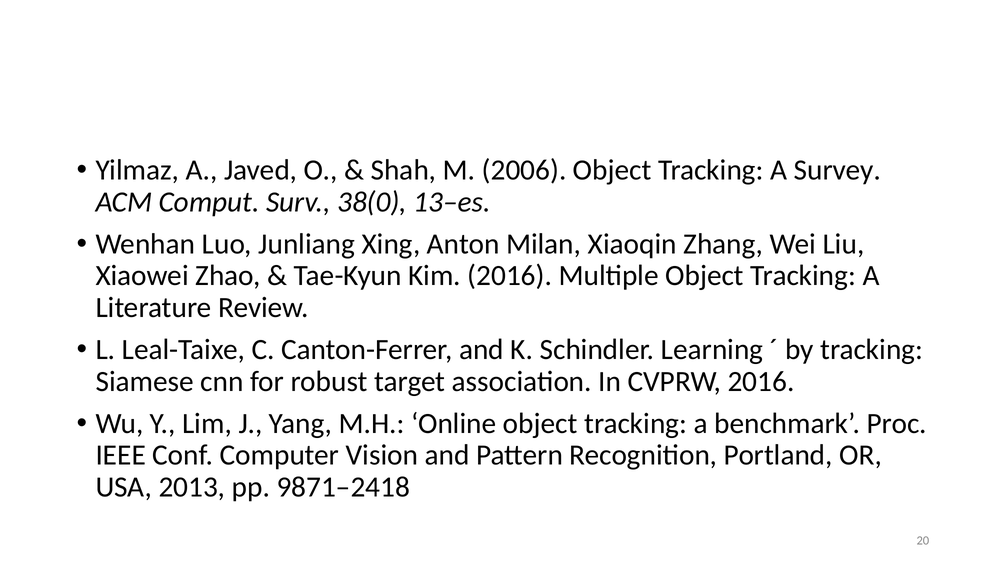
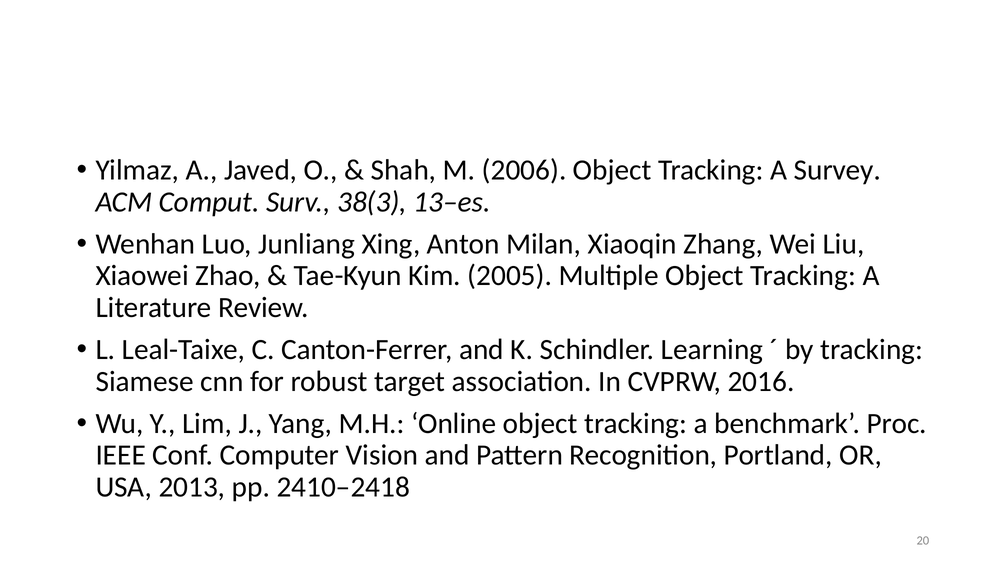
38(0: 38(0 -> 38(3 (372, 202)
Kim 2016: 2016 -> 2005 (510, 276)
9871–2418: 9871–2418 -> 2410–2418 (343, 487)
